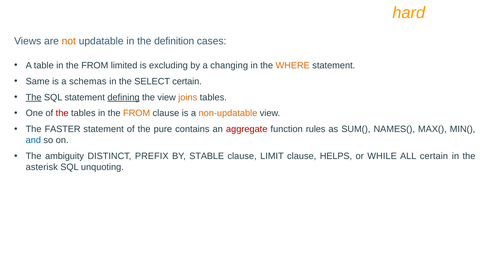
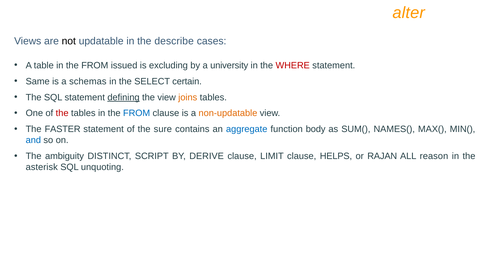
hard: hard -> alter (409, 13)
not colour: orange -> black (69, 41)
definition: definition -> describe (174, 41)
limited: limited -> issued (124, 65)
changing: changing -> university (229, 65)
WHERE colour: orange -> red (293, 65)
The underline: present -> none (34, 97)
FROM colour: orange -> blue (137, 113)
pure: pure -> sure (163, 129)
aggregate colour: red -> blue (247, 129)
rules: rules -> body (316, 129)
PREFIX: PREFIX -> SCRIPT (152, 156)
STABLE: STABLE -> DERIVE (207, 156)
WHILE: WHILE -> RAJAN (382, 156)
ALL certain: certain -> reason (434, 156)
